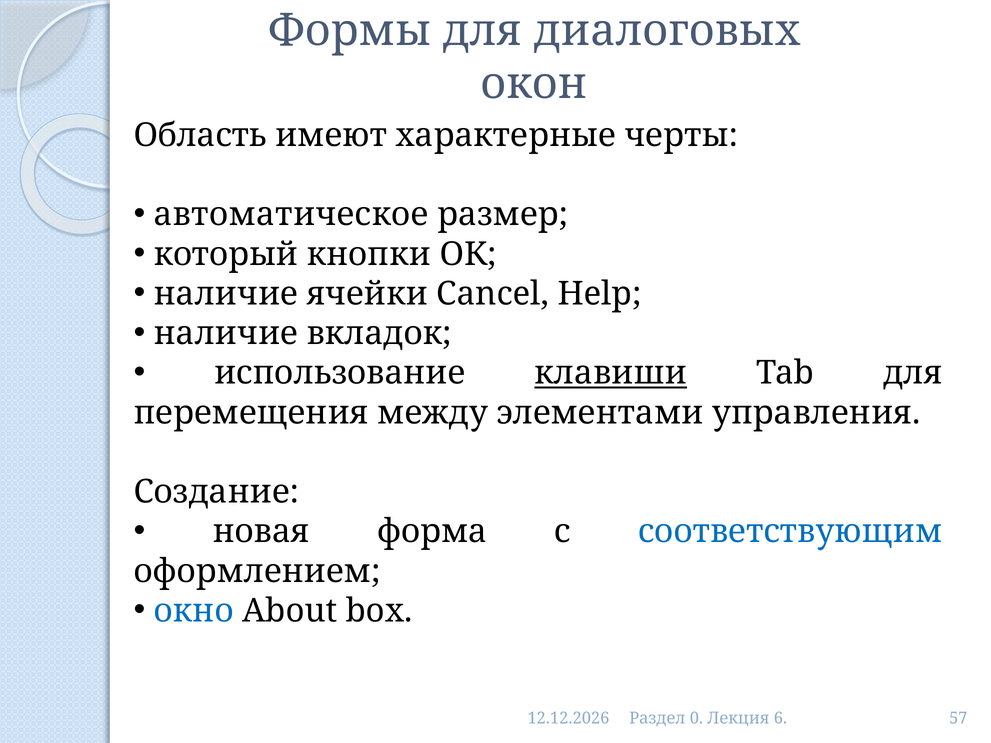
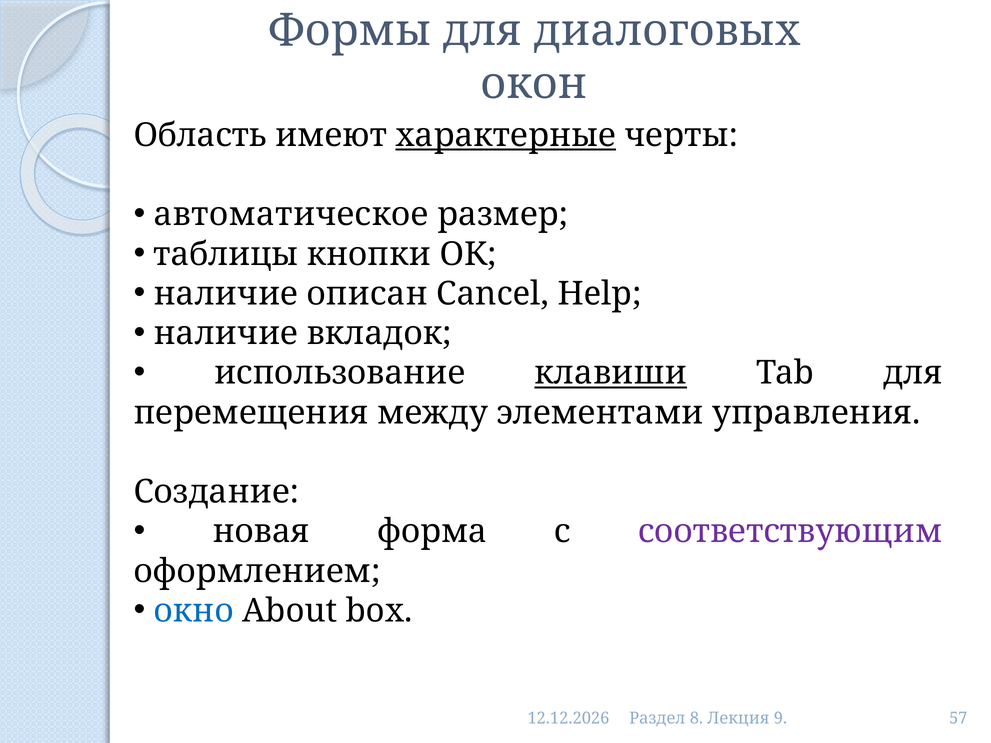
характерные underline: none -> present (506, 135)
который: который -> таблицы (226, 254)
ячейки: ячейки -> описан (367, 294)
соответствующим colour: blue -> purple (790, 532)
0: 0 -> 8 (696, 719)
6: 6 -> 9 (780, 719)
